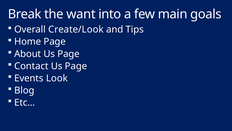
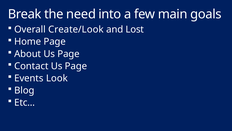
want: want -> need (81, 14)
Tips: Tips -> Lost (135, 29)
